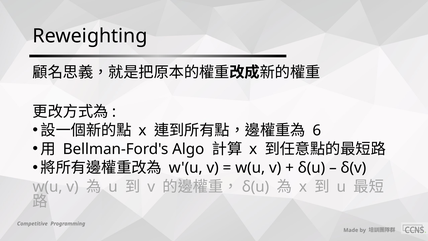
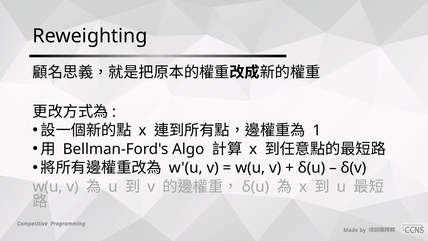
6: 6 -> 1 (317, 130)
